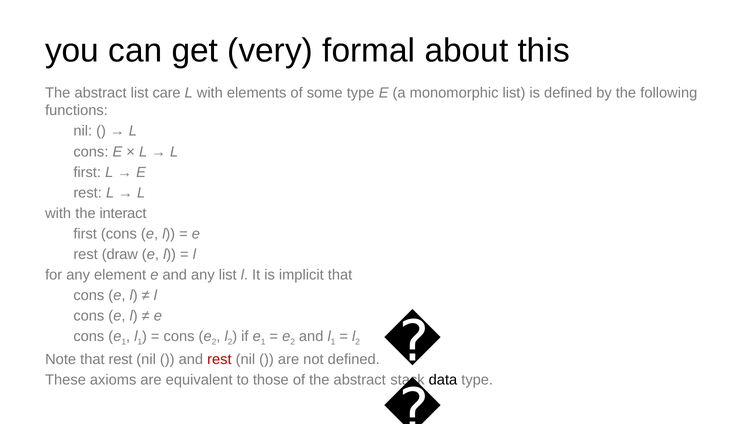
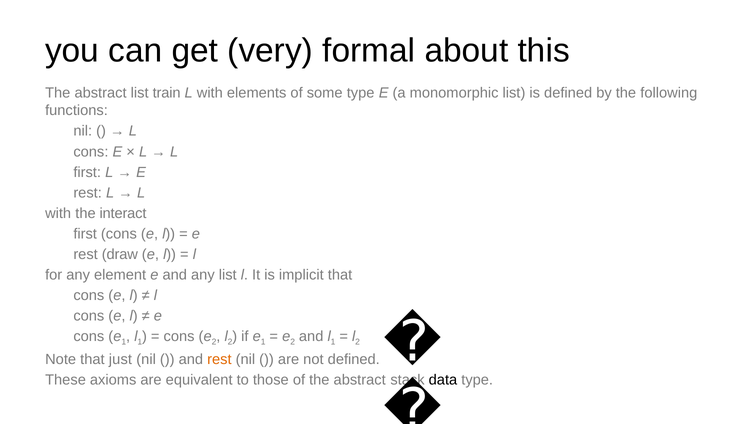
care: care -> train (167, 93)
that rest: rest -> just (120, 359)
rest colour: red -> orange (219, 359)
